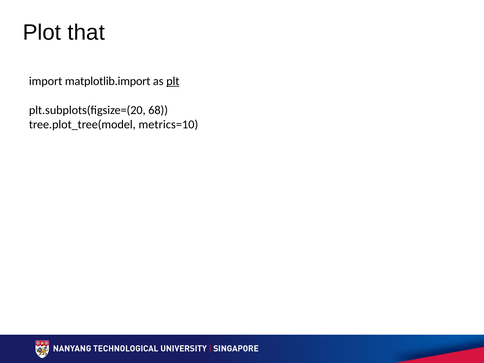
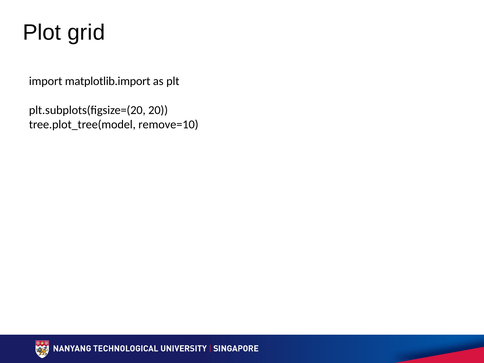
that: that -> grid (86, 32)
plt underline: present -> none (173, 81)
68: 68 -> 20 (158, 110)
metrics=10: metrics=10 -> remove=10 (168, 125)
